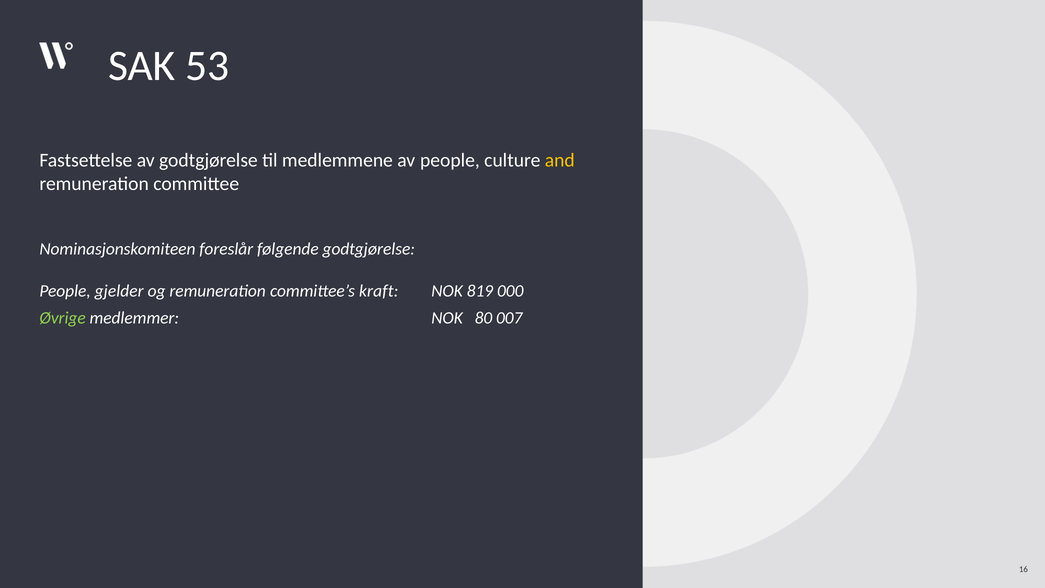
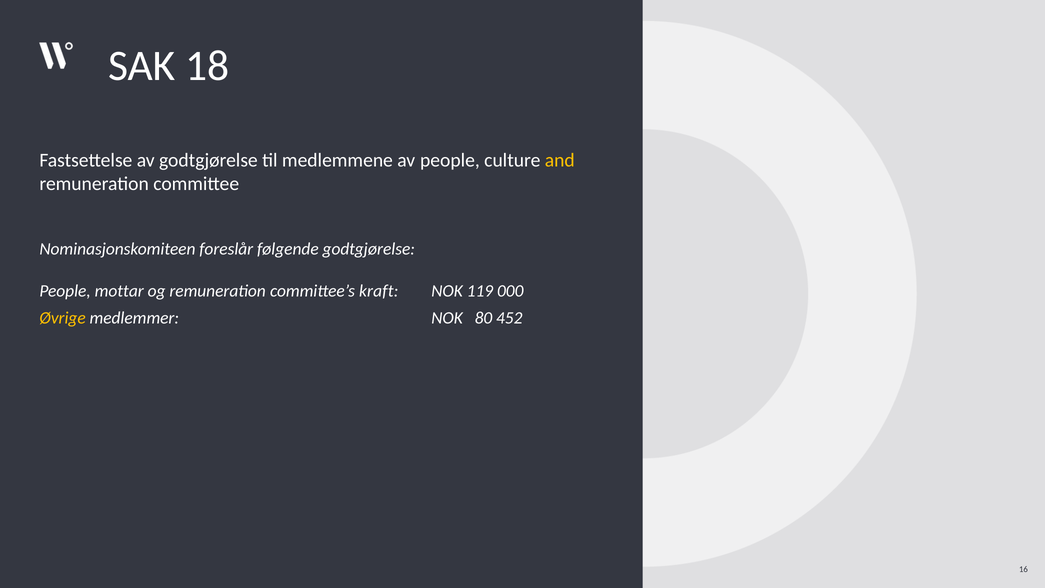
53: 53 -> 18 (207, 66)
gjelder: gjelder -> mottar (119, 291)
819: 819 -> 119 (480, 291)
Øvrige colour: light green -> yellow (63, 318)
007: 007 -> 452 (509, 318)
